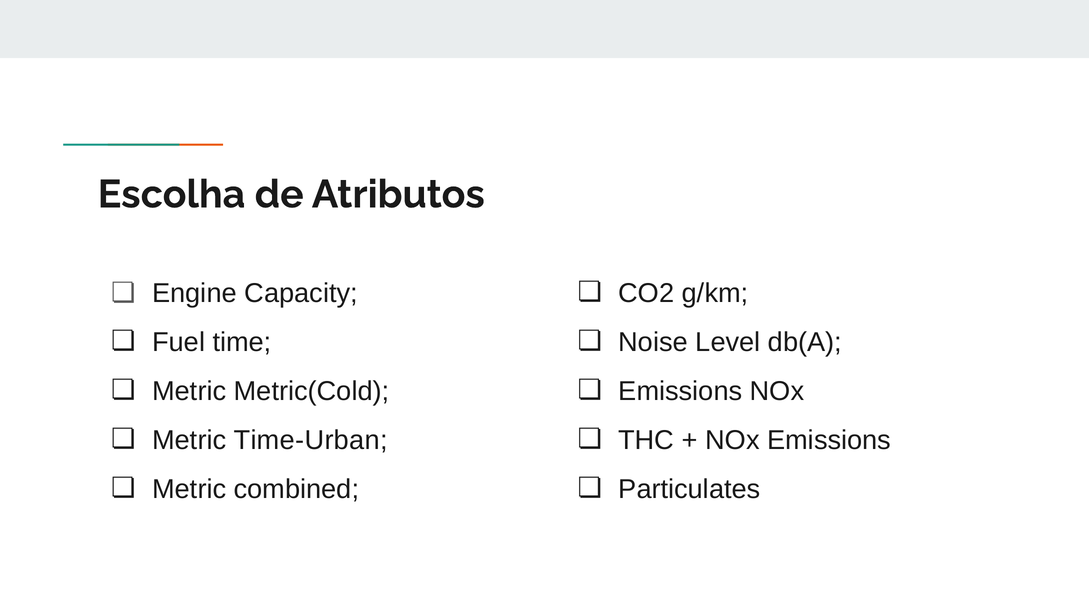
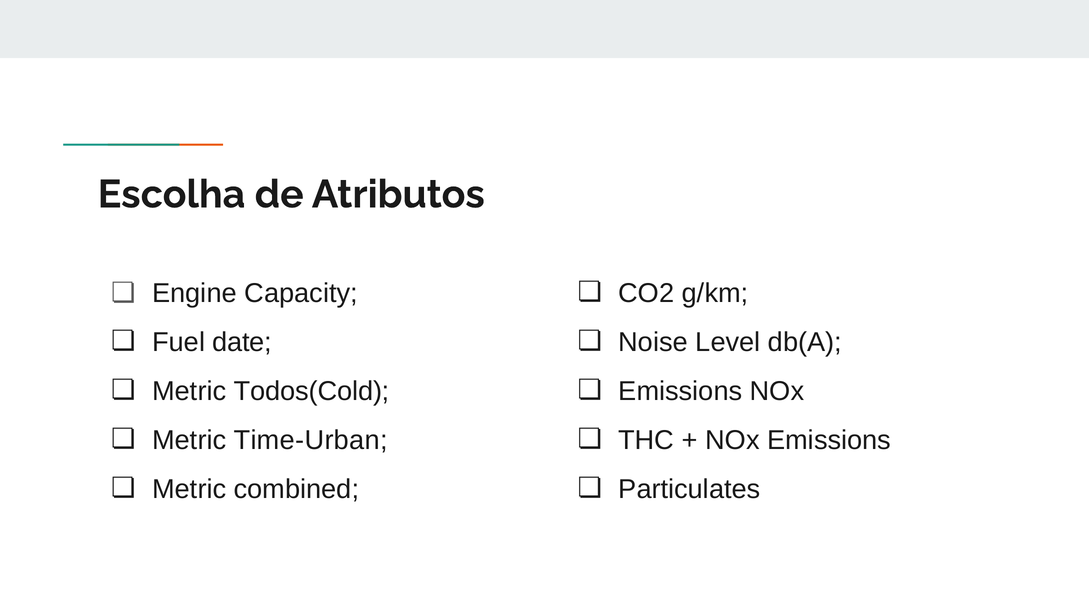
time: time -> date (242, 342)
Metric(Cold: Metric(Cold -> Todos(Cold (312, 391)
